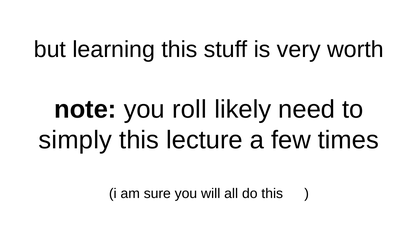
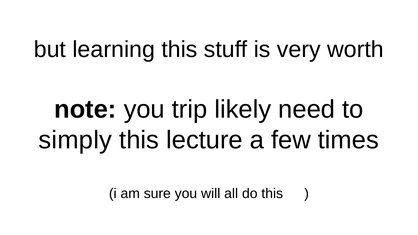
roll: roll -> trip (190, 110)
